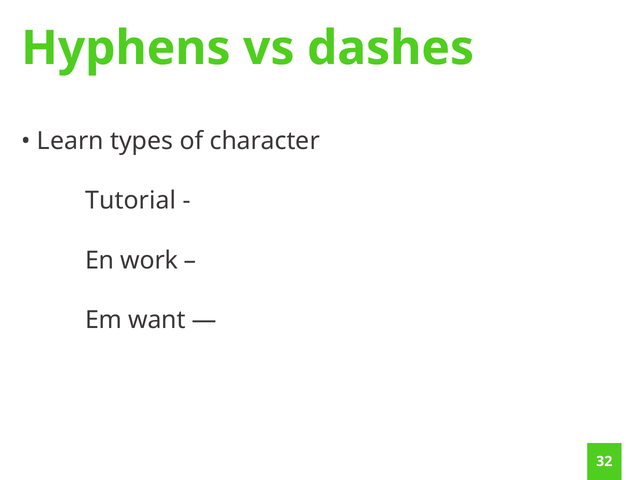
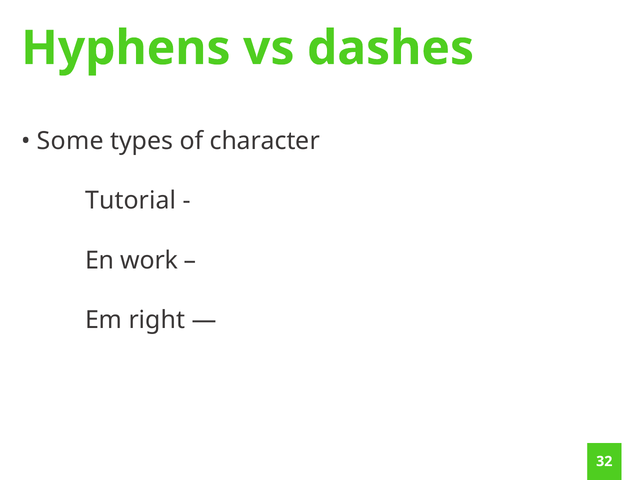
Learn: Learn -> Some (70, 141)
want: want -> right (157, 320)
